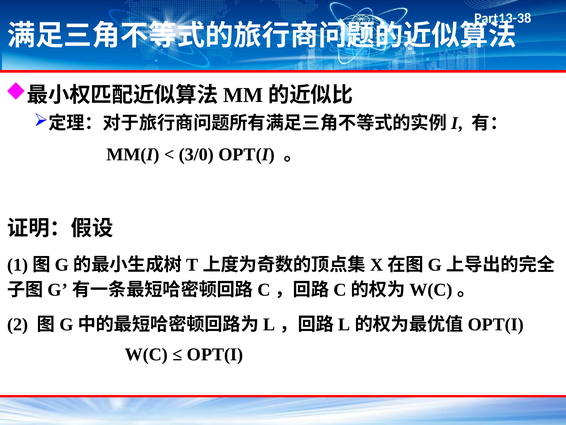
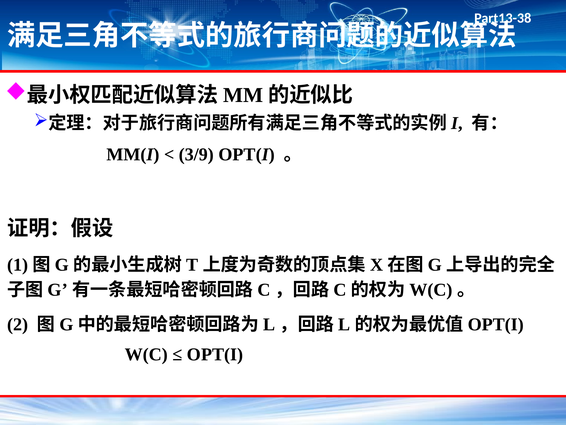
3/0: 3/0 -> 3/9 (196, 154)
